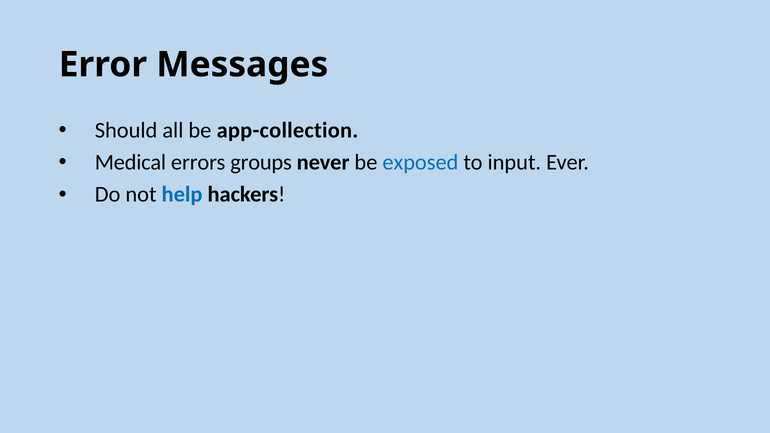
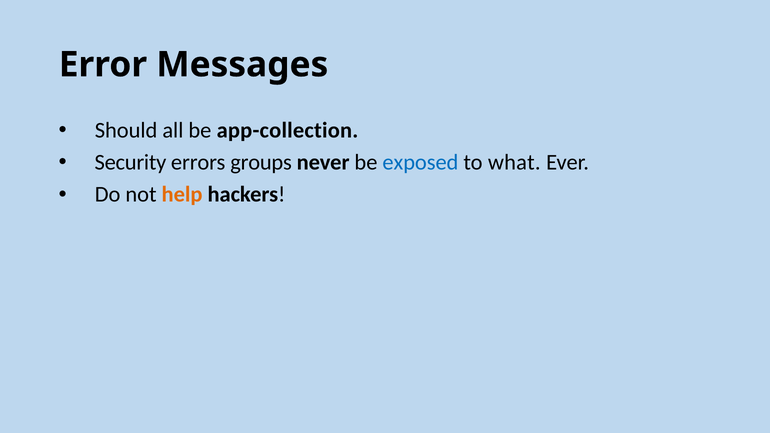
Medical: Medical -> Security (130, 162)
input: input -> what (514, 162)
help colour: blue -> orange (182, 195)
